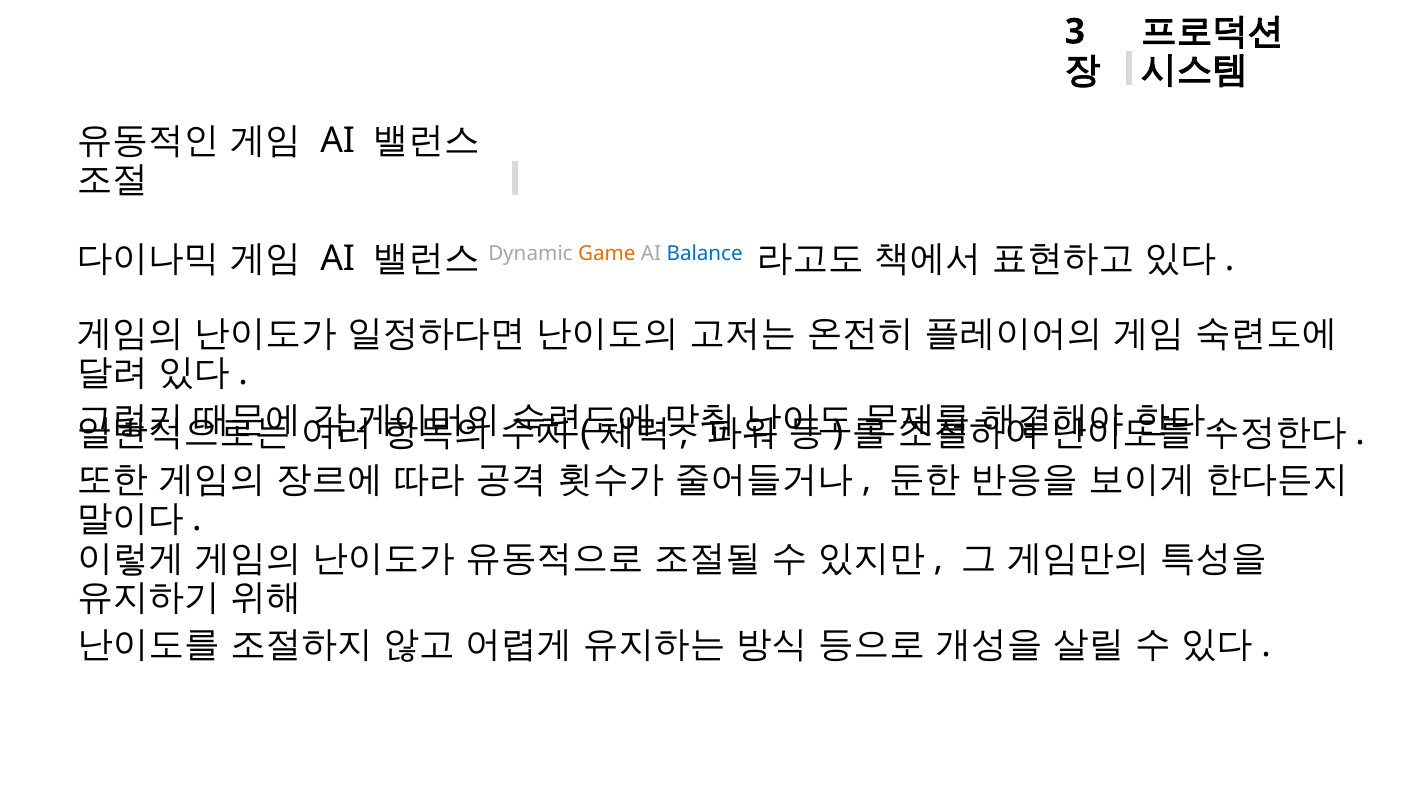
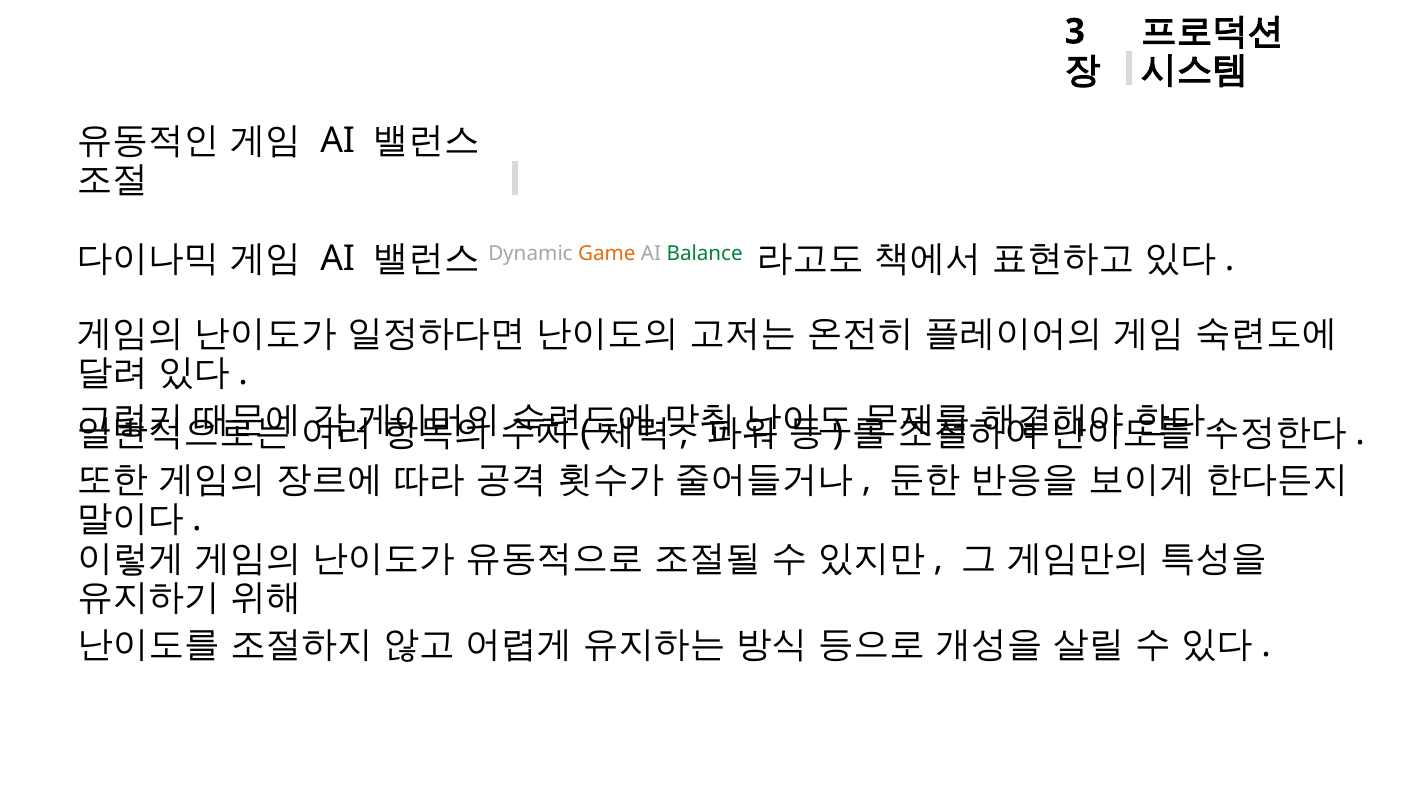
Balance colour: blue -> green (705, 253)
